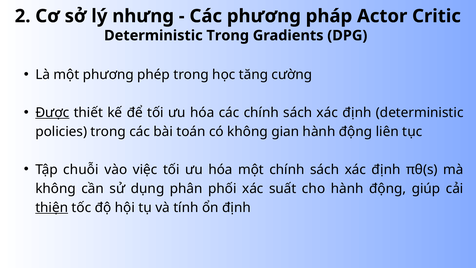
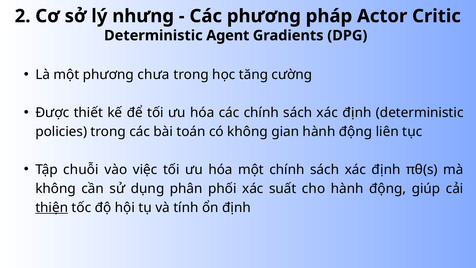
Trong: Trong -> Agent (228, 35)
phép: phép -> chưa (154, 75)
Được underline: present -> none (52, 112)
